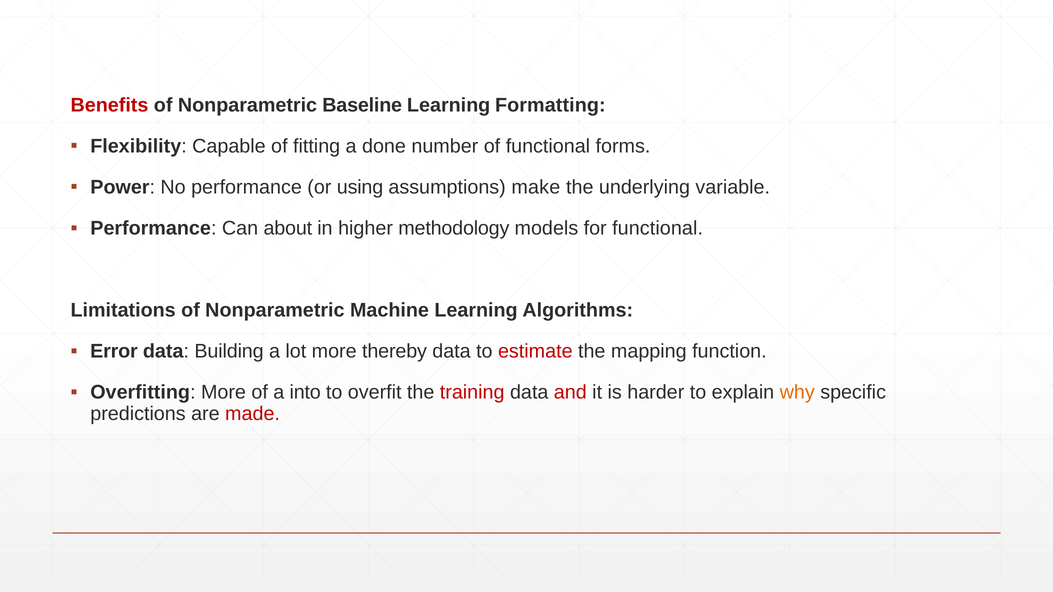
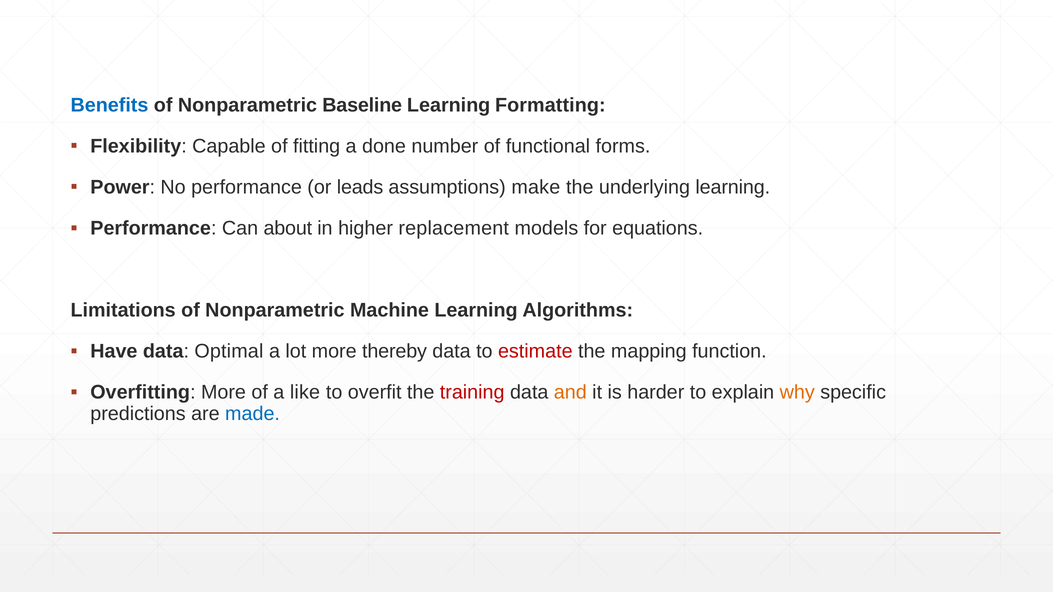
Benefits colour: red -> blue (110, 105)
using: using -> leads (360, 187)
underlying variable: variable -> learning (733, 187)
methodology: methodology -> replacement (454, 228)
for functional: functional -> equations (658, 228)
Error: Error -> Have (114, 352)
Building: Building -> Optimal (229, 352)
into: into -> like (305, 393)
and colour: red -> orange (570, 393)
made colour: red -> blue (253, 414)
